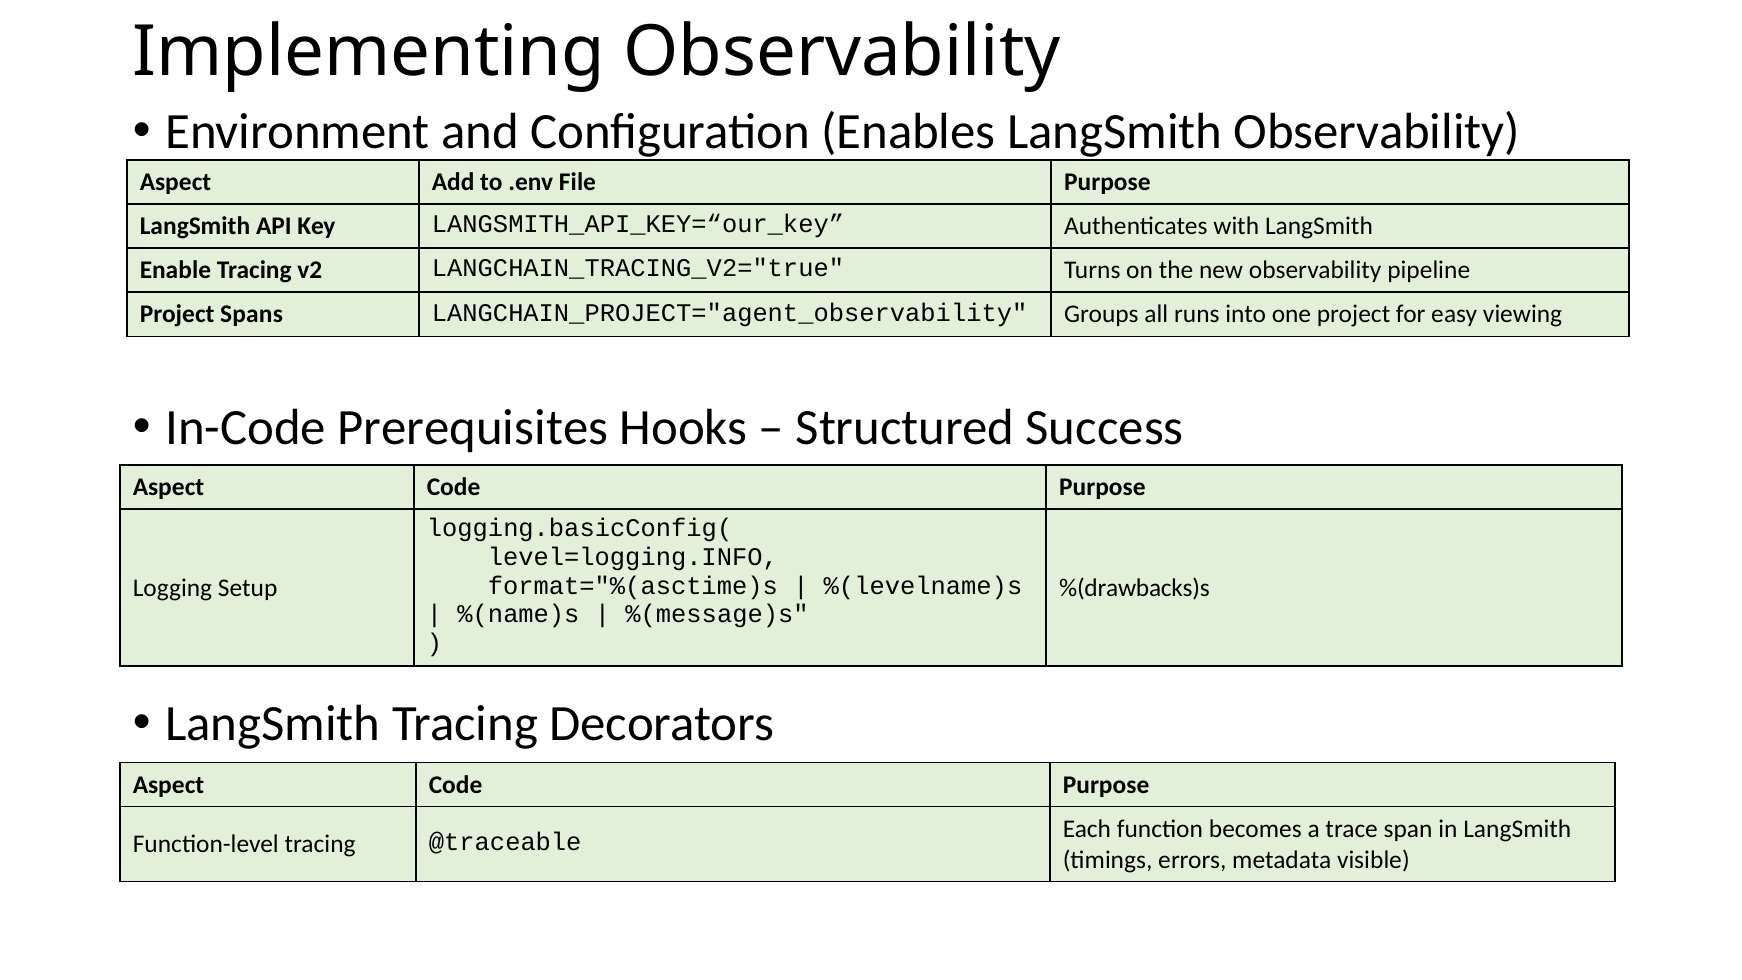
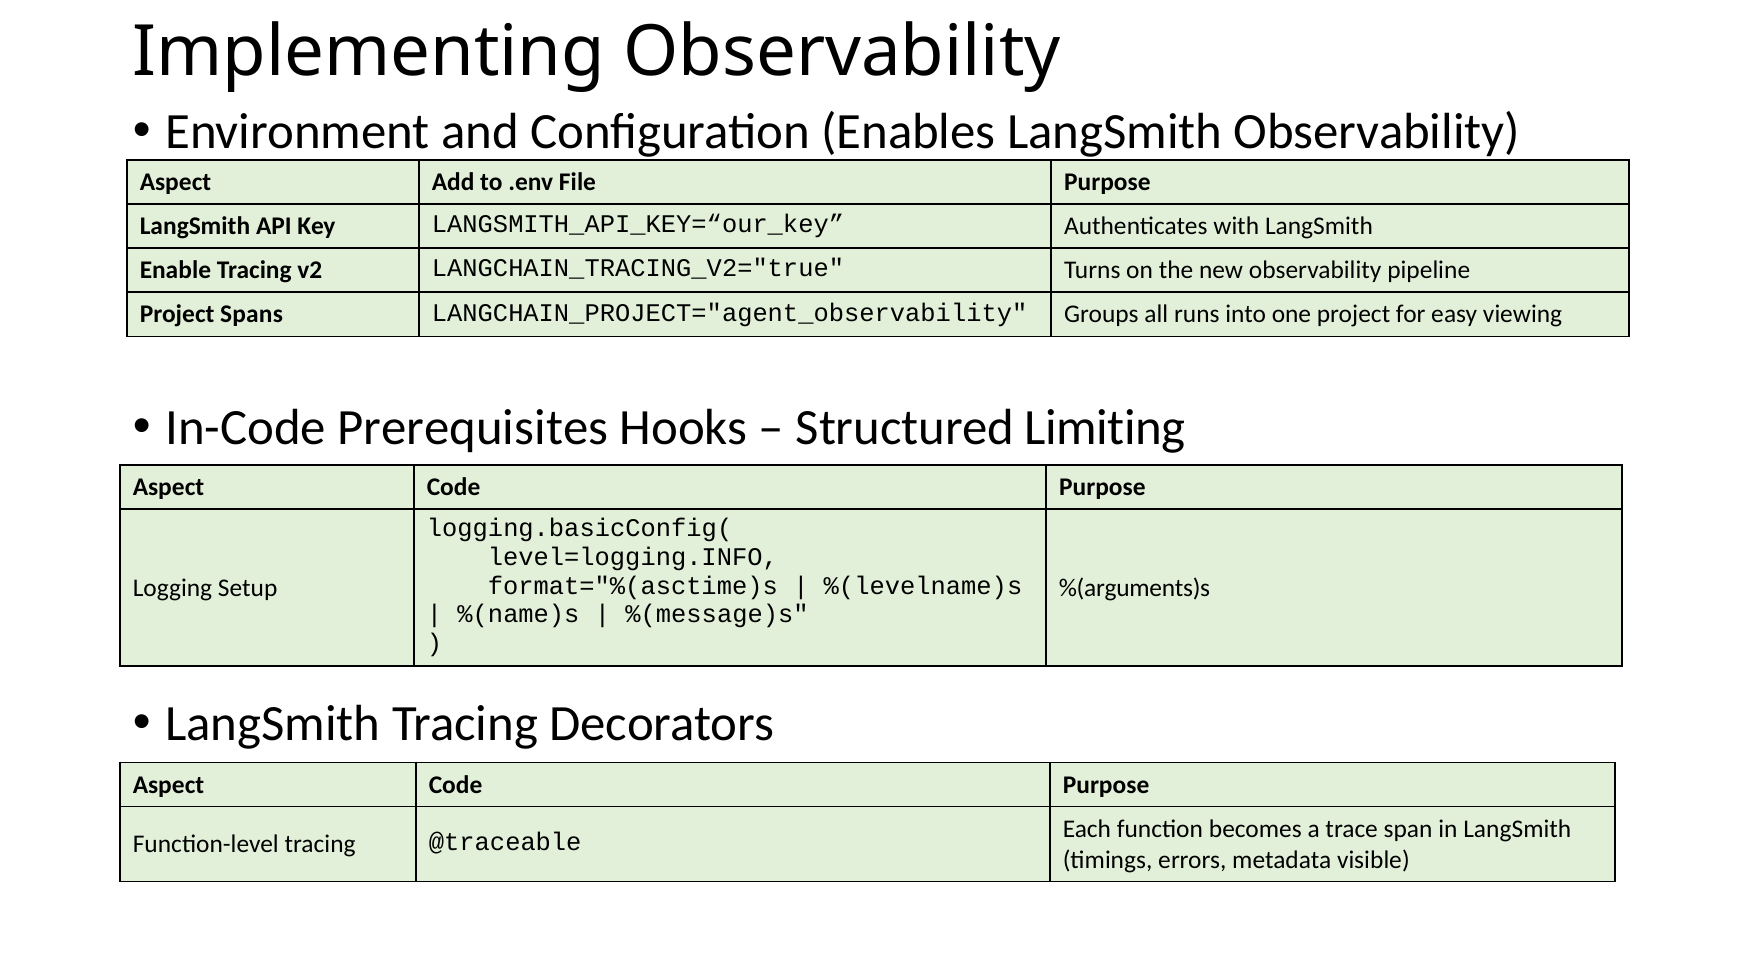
Success: Success -> Limiting (1105, 428)
%(drawbacks)s: %(drawbacks)s -> %(arguments)s (1134, 588)
